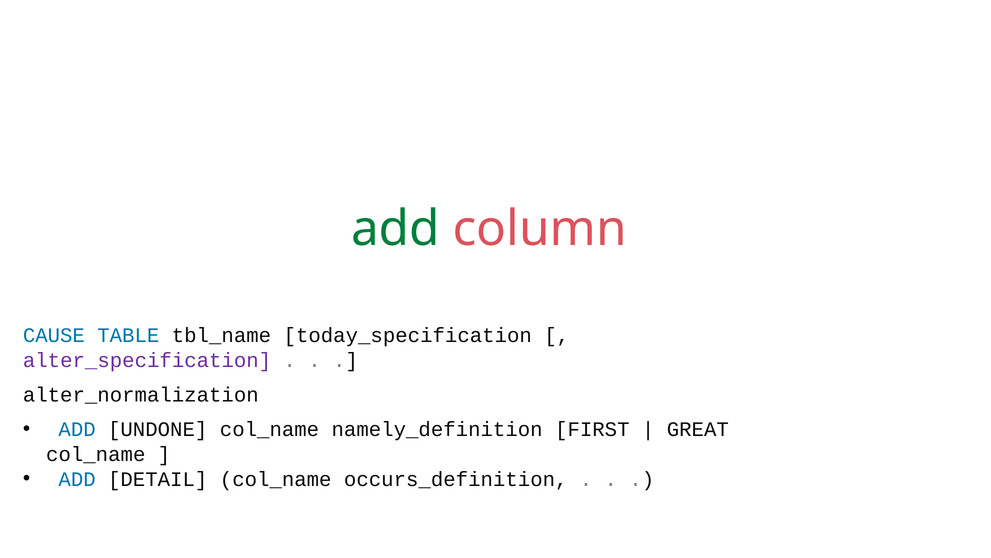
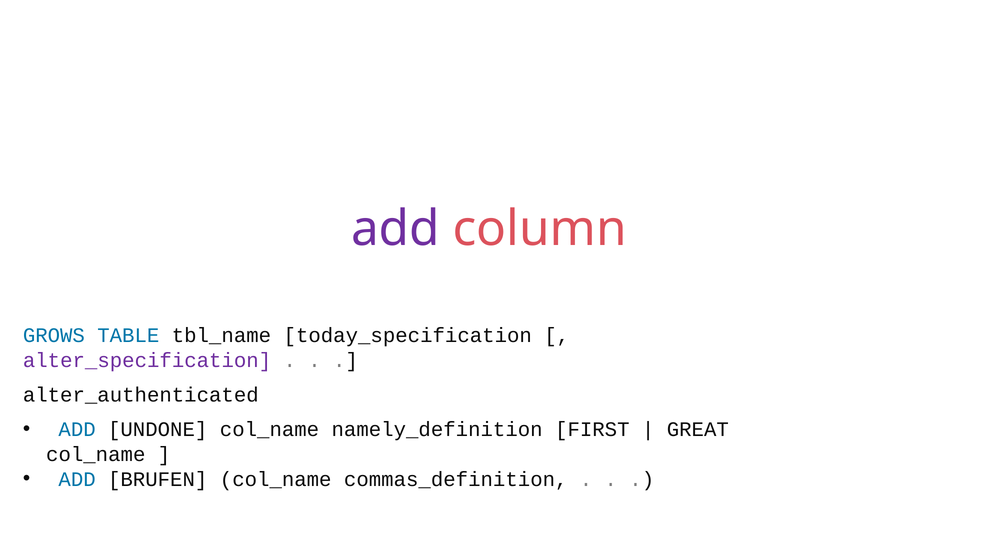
add colour: green -> purple (395, 229)
CAUSE: CAUSE -> GROWS (54, 335)
alter_normalization: alter_normalization -> alter_authenticated (141, 395)
DETAIL: DETAIL -> BRUFEN (158, 479)
occurs_definition: occurs_definition -> commas_definition (456, 479)
